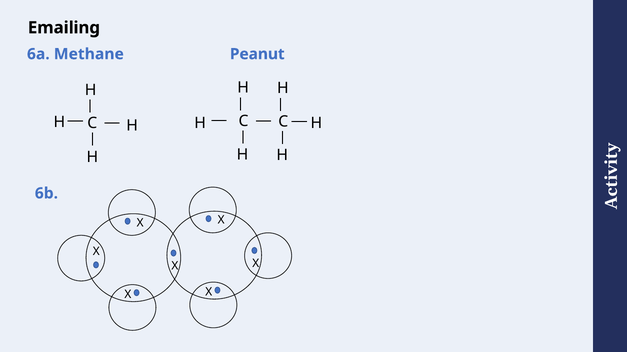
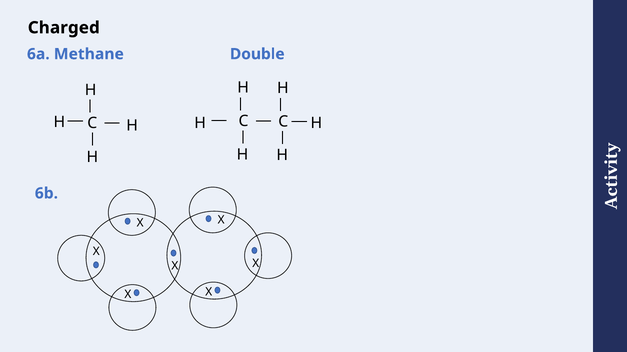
Emailing: Emailing -> Charged (64, 28)
Peanut: Peanut -> Double (257, 54)
